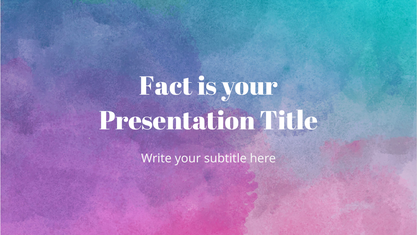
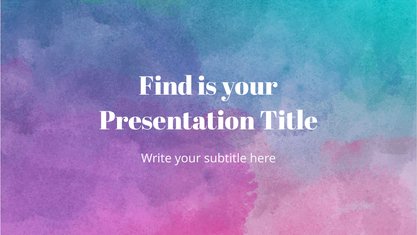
Fact: Fact -> Find (166, 86)
